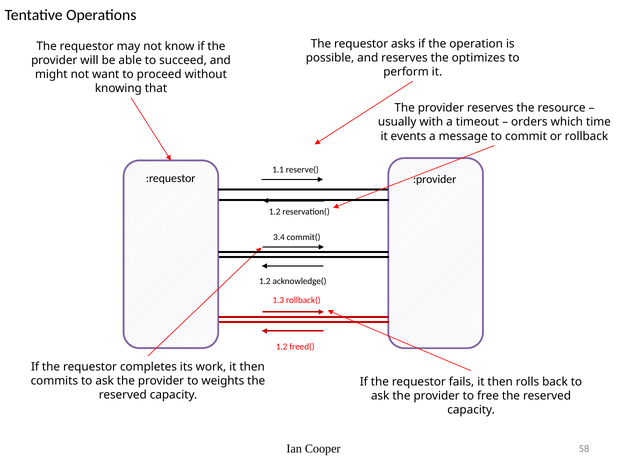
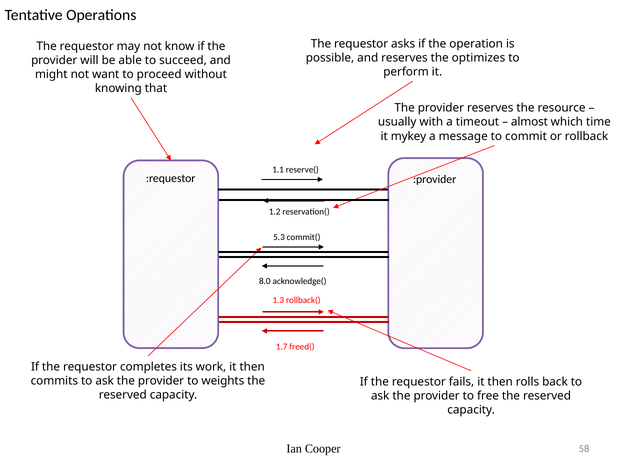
orders: orders -> almost (529, 122)
events: events -> mykey (408, 136)
3.4: 3.4 -> 5.3 (279, 237)
1.2: 1.2 -> 8.0 (265, 281)
1.2: 1.2 -> 1.7 (282, 347)
